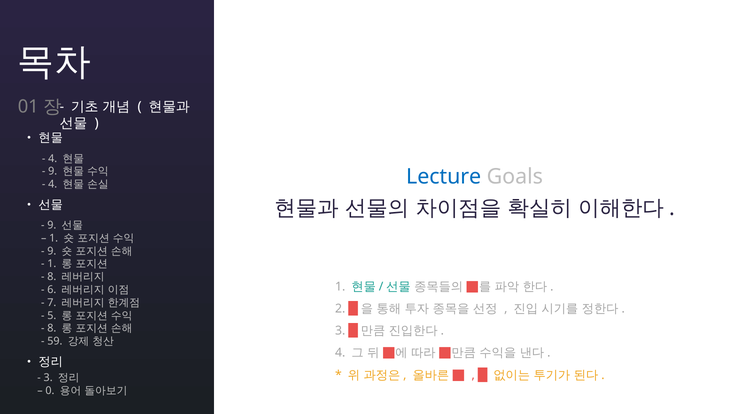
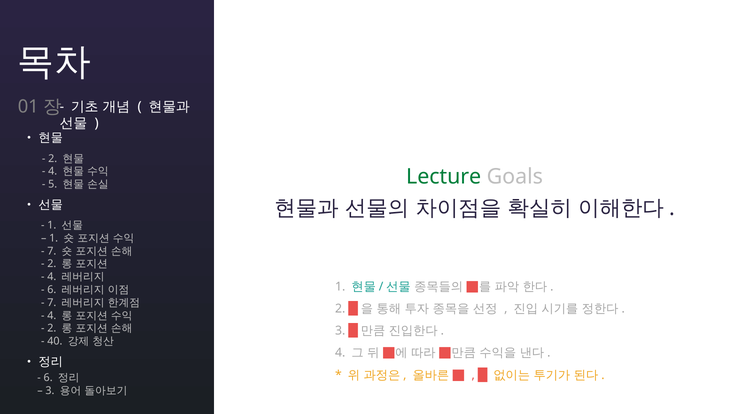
4: 4 -> 2 (53, 158)
9: 9 -> 4 (53, 171)
Lecture colour: blue -> green (444, 176)
4: 4 -> 5 (53, 184)
9: 9 -> 1 (52, 225)
9: 9 -> 7 (52, 251)
1: 1 -> 2 (52, 264)
8: 8 -> 4 (52, 276)
5: 5 -> 4 (52, 315)
8: 8 -> 2 (52, 328)
59: 59 -> 40 (55, 341)
3: 3 -> 6 (48, 377)
0: 0 -> 3 (50, 390)
